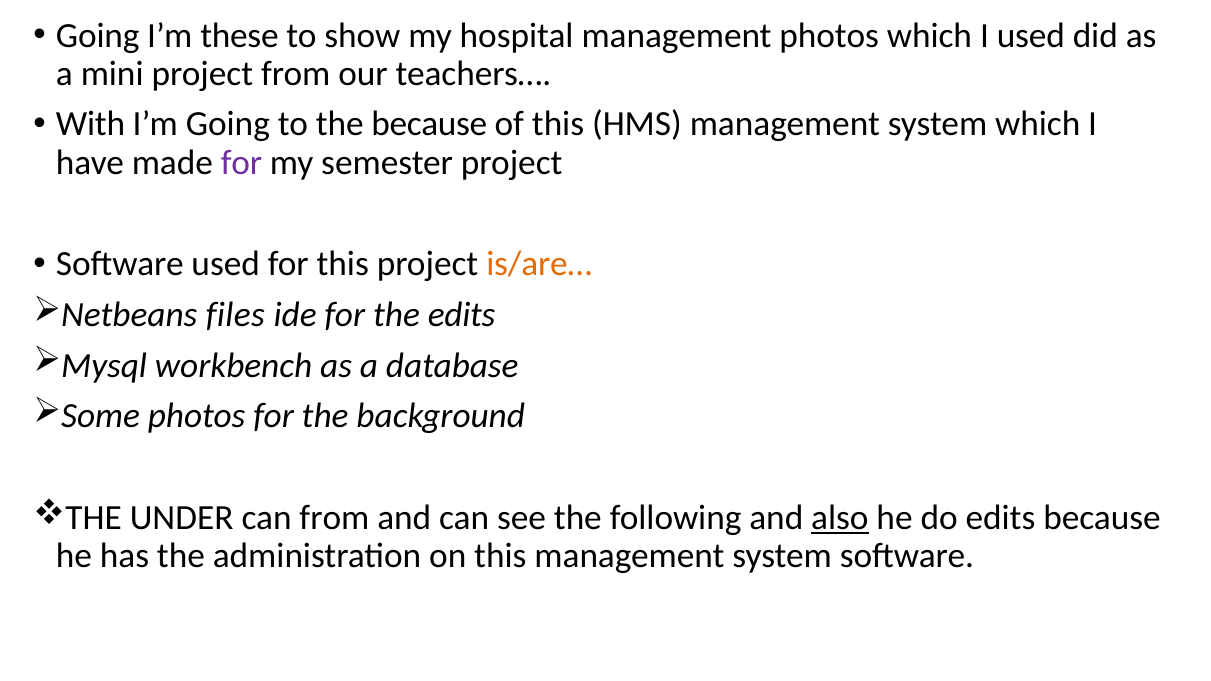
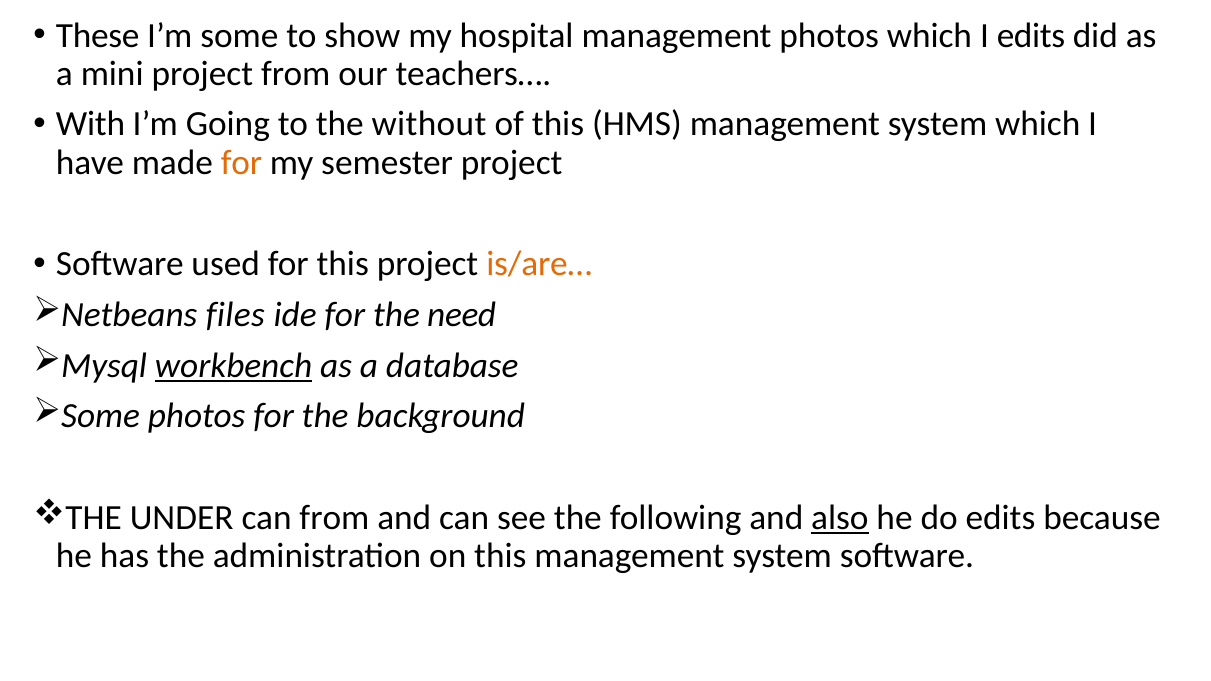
Going: Going -> These (98, 35)
I’m these: these -> some (239, 35)
I used: used -> edits (1031, 35)
the because: because -> without (429, 124)
for colour: purple -> orange (241, 163)
the edits: edits -> need (462, 315)
workbench underline: none -> present (234, 366)
